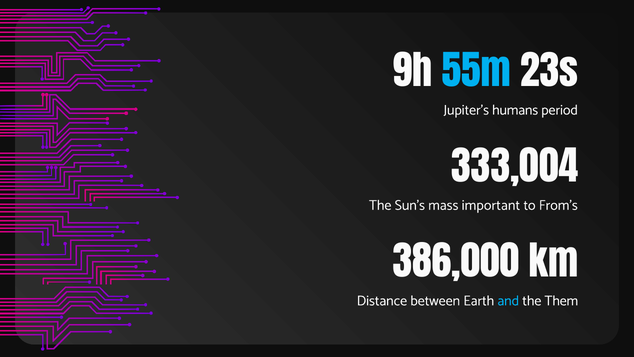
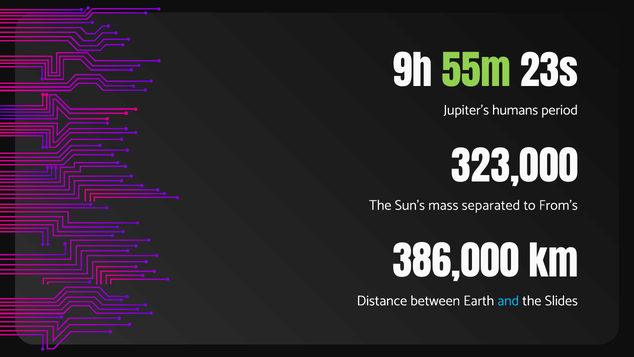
55m colour: light blue -> light green (476, 73)
333,004: 333,004 -> 323,000 (515, 168)
important: important -> separated (491, 205)
Them: Them -> Slides (561, 300)
